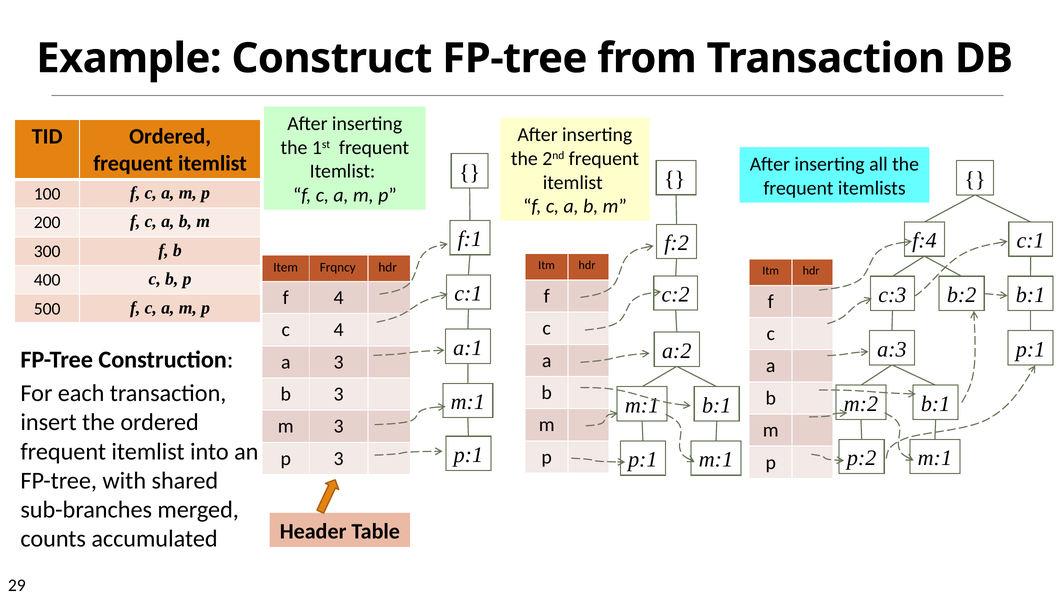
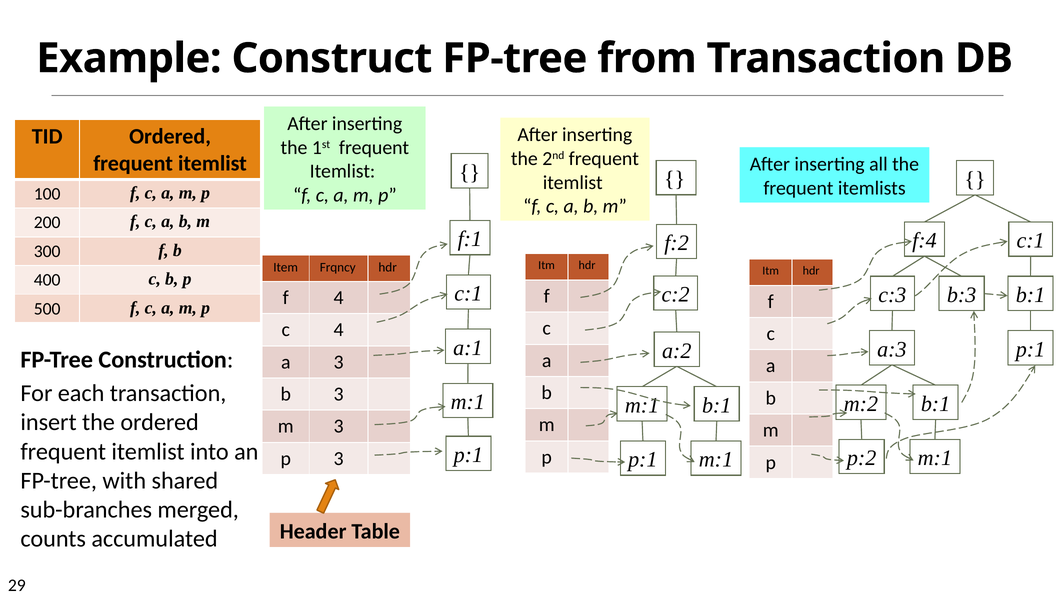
b:2: b:2 -> b:3 (962, 295)
